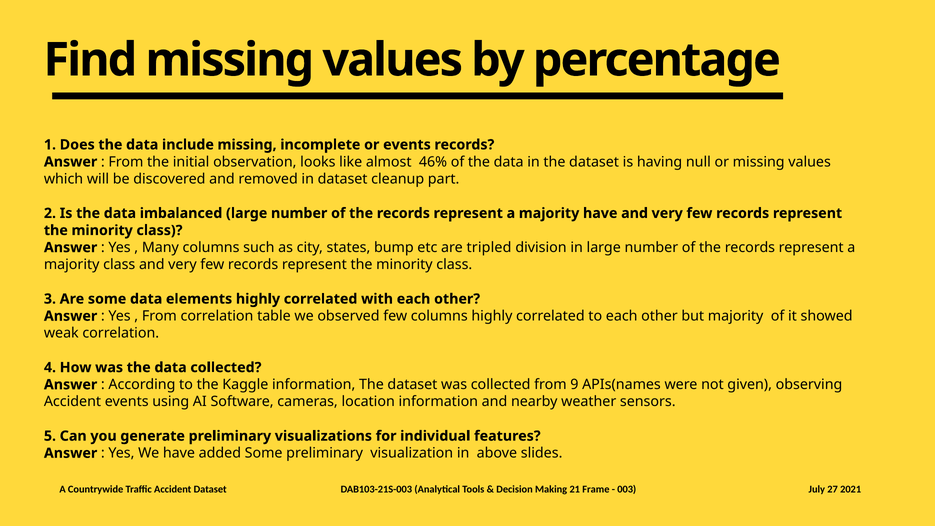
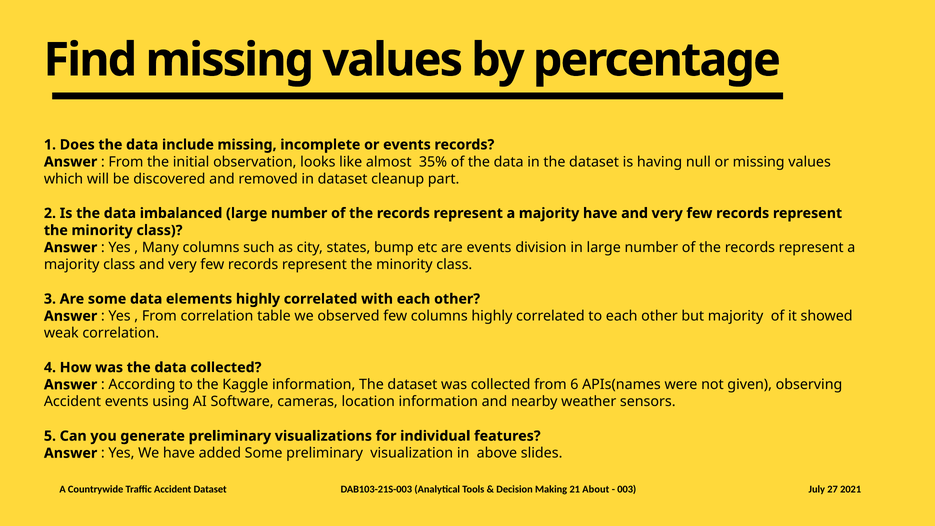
46%: 46% -> 35% (433, 162)
are tripled: tripled -> events (489, 247)
9: 9 -> 6 (574, 385)
Frame: Frame -> About (596, 489)
